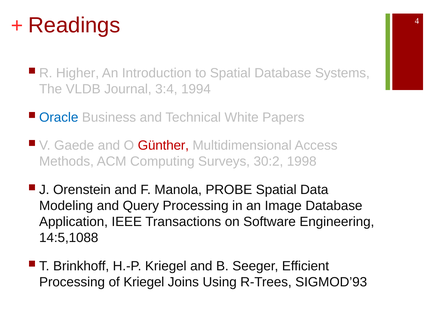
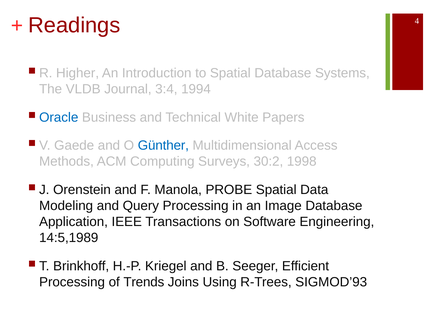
Günther colour: red -> blue (163, 145)
14:5,1088: 14:5,1088 -> 14:5,1989 (69, 238)
of Kriegel: Kriegel -> Trends (144, 282)
